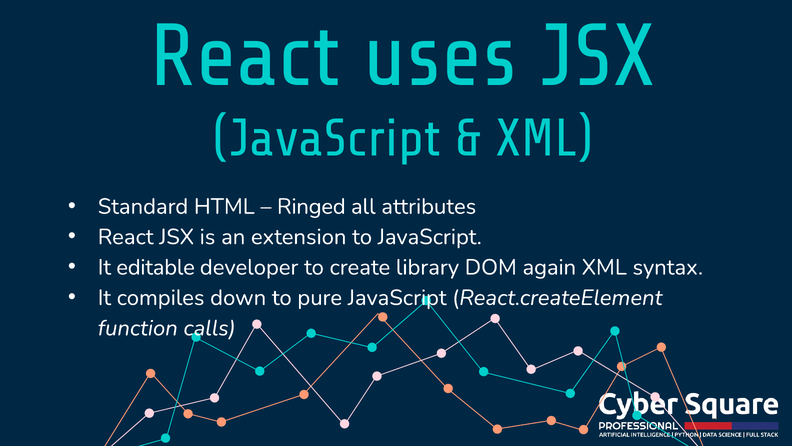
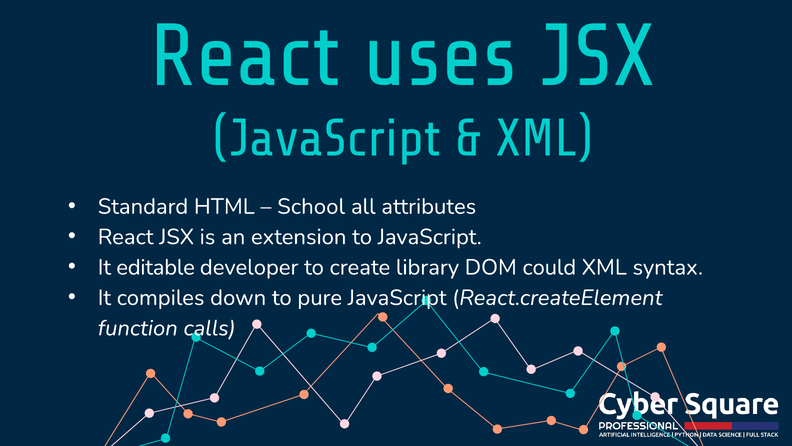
Ringed: Ringed -> School (311, 206)
again: again -> could (549, 267)
